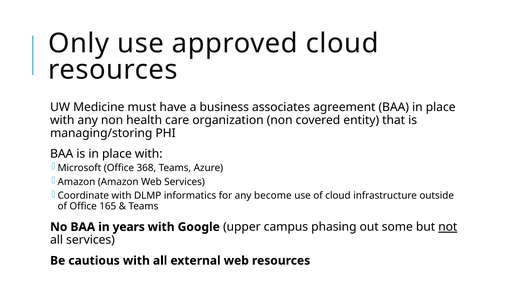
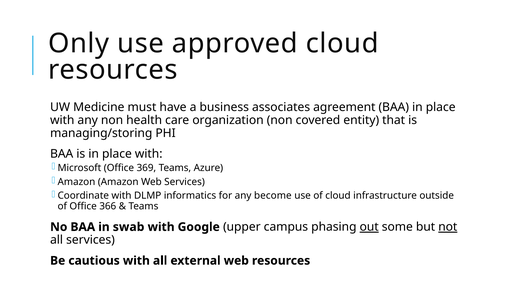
368: 368 -> 369 (146, 168)
165: 165 -> 366 (108, 206)
years: years -> swab (129, 227)
out underline: none -> present (369, 227)
